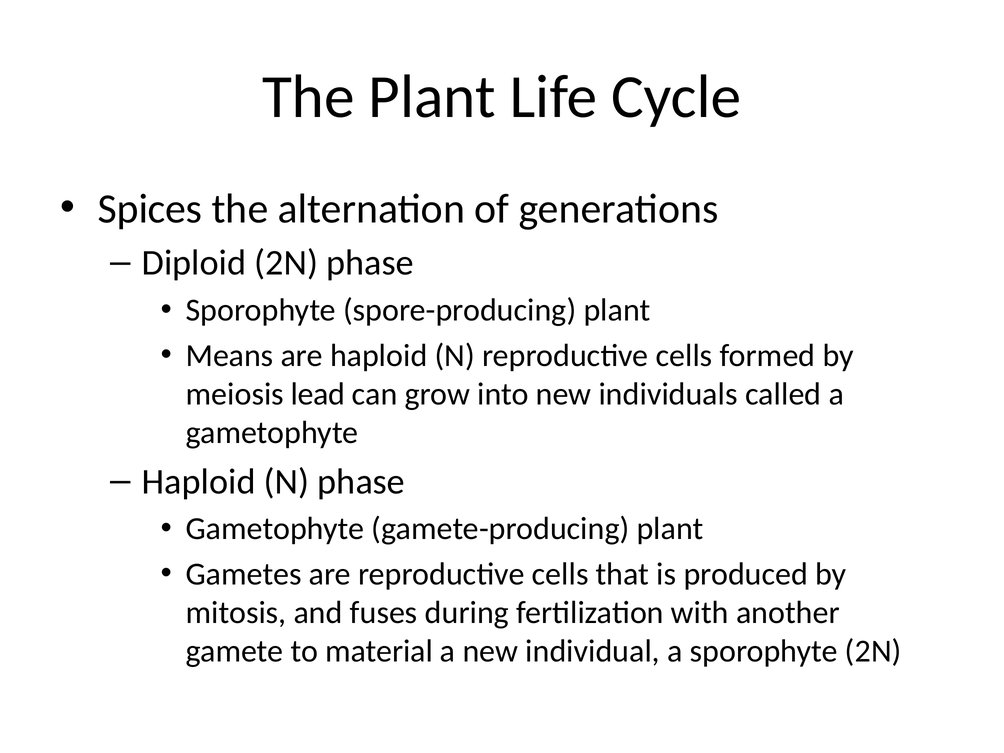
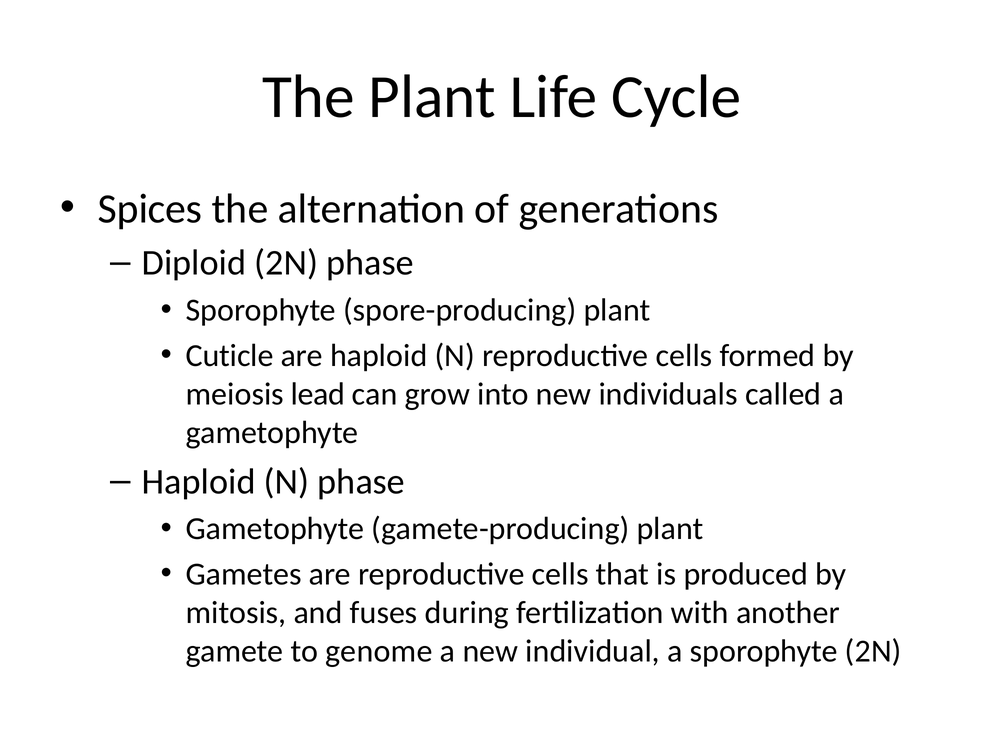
Means: Means -> Cuticle (230, 356)
material: material -> genome (379, 651)
